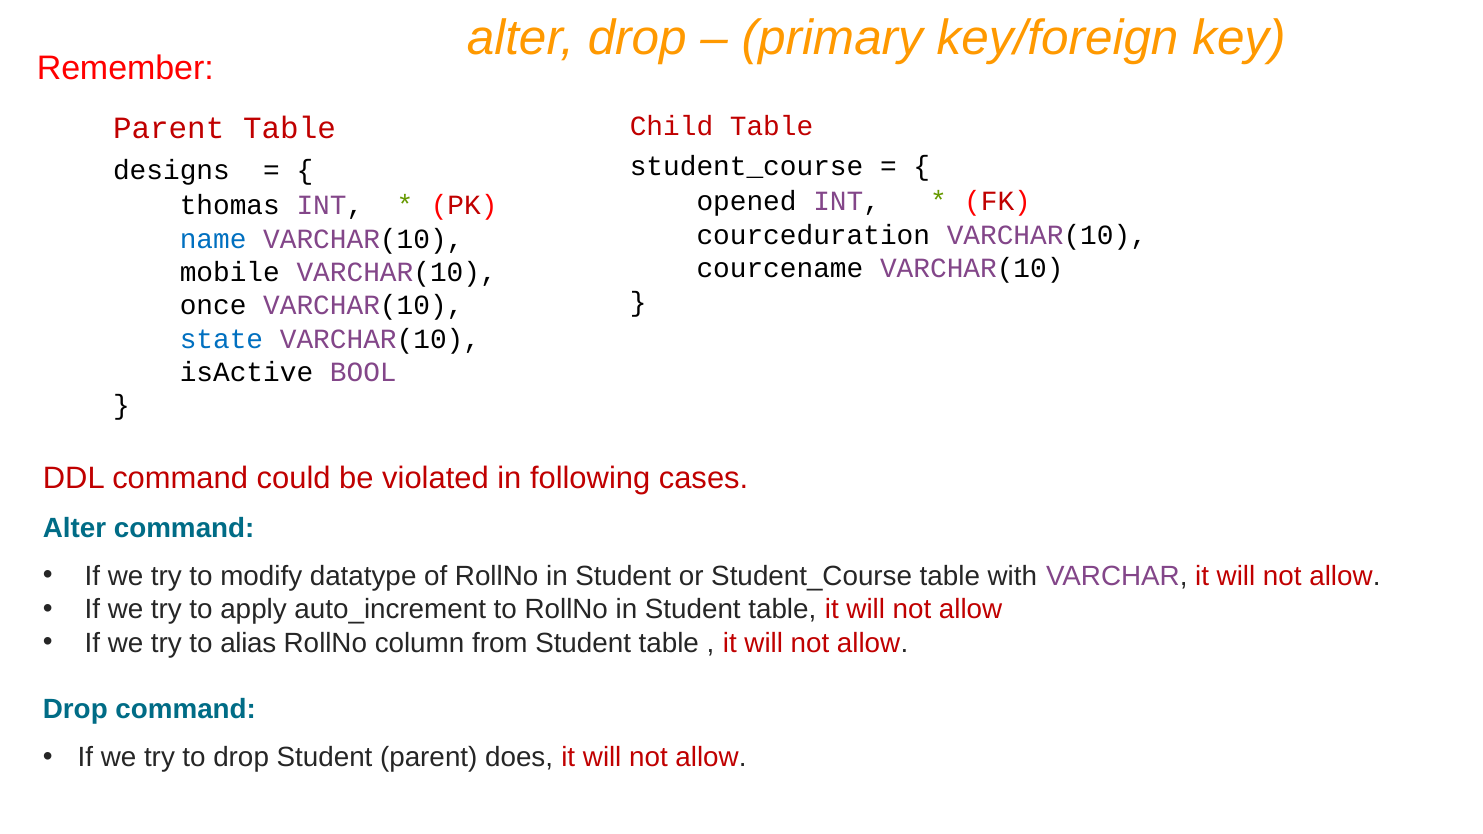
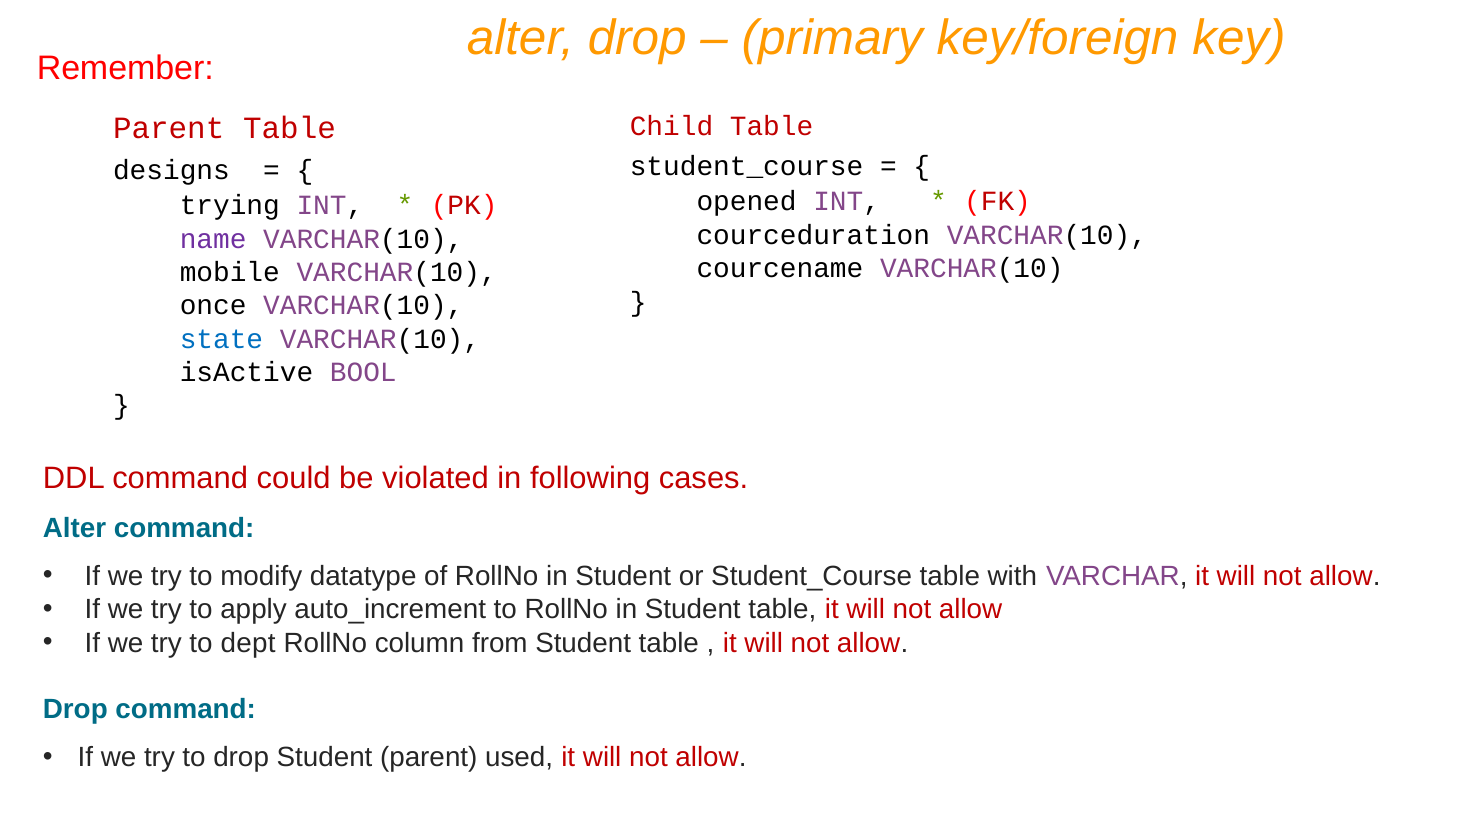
thomas: thomas -> trying (230, 205)
name colour: blue -> purple (213, 239)
alias: alias -> dept (248, 643)
does: does -> used (519, 758)
